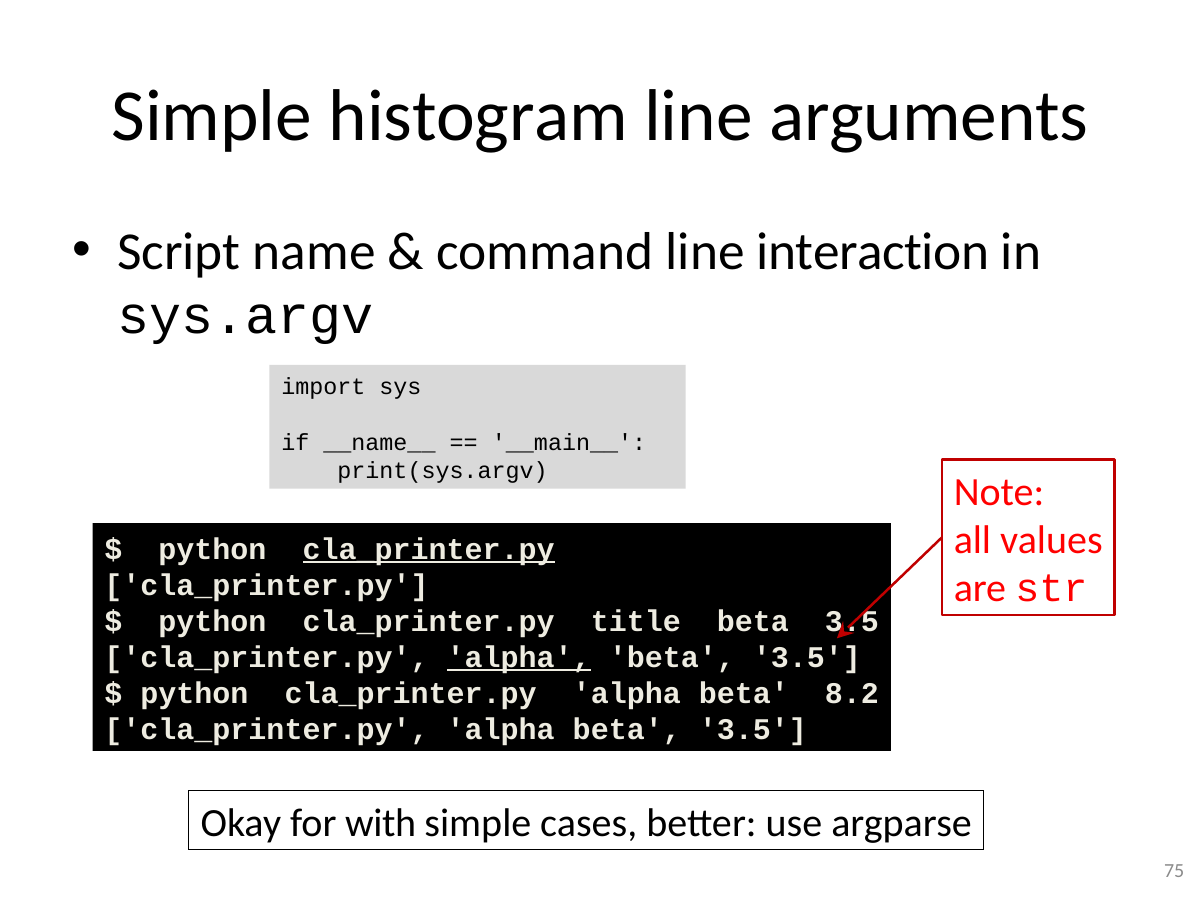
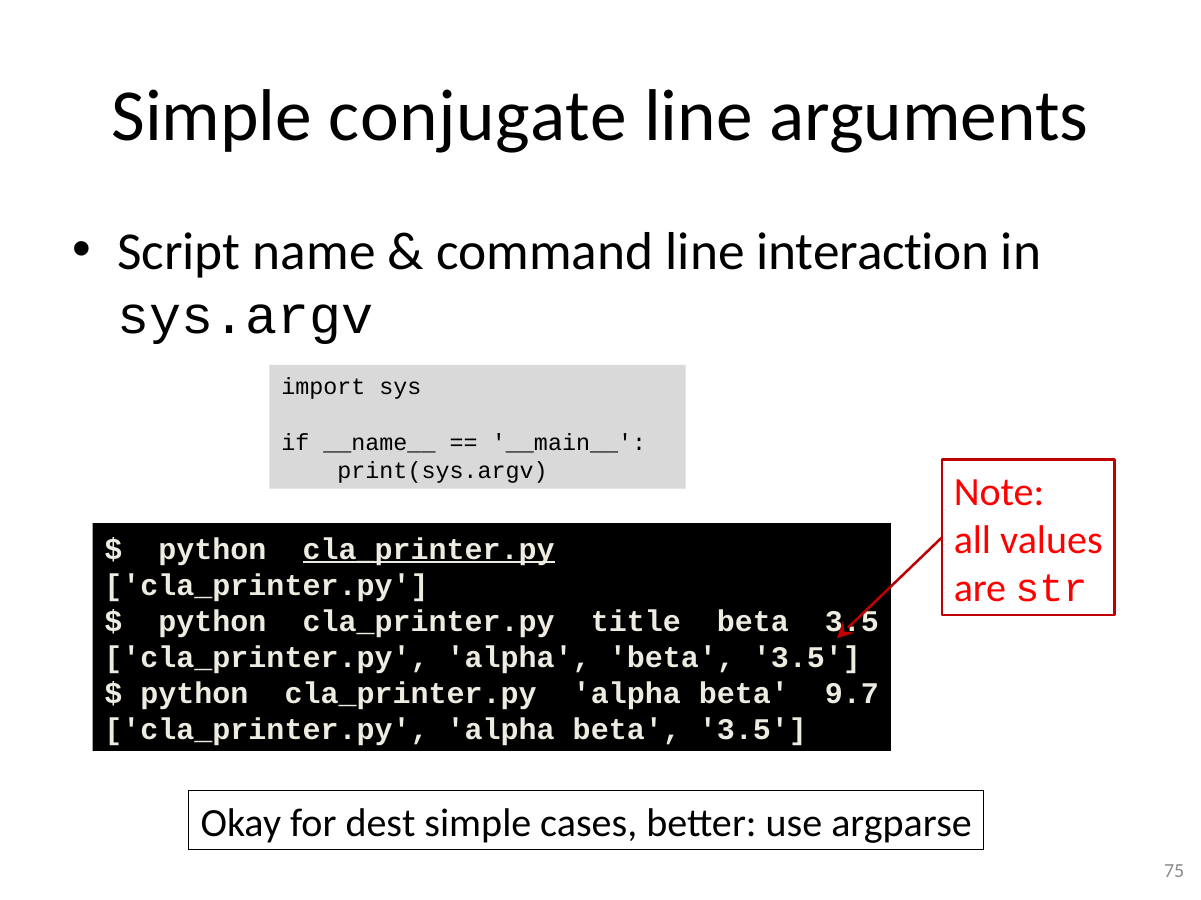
histogram: histogram -> conjugate (478, 116)
alpha underline: present -> none (519, 658)
8.2: 8.2 -> 9.7 (852, 694)
with: with -> dest (381, 824)
